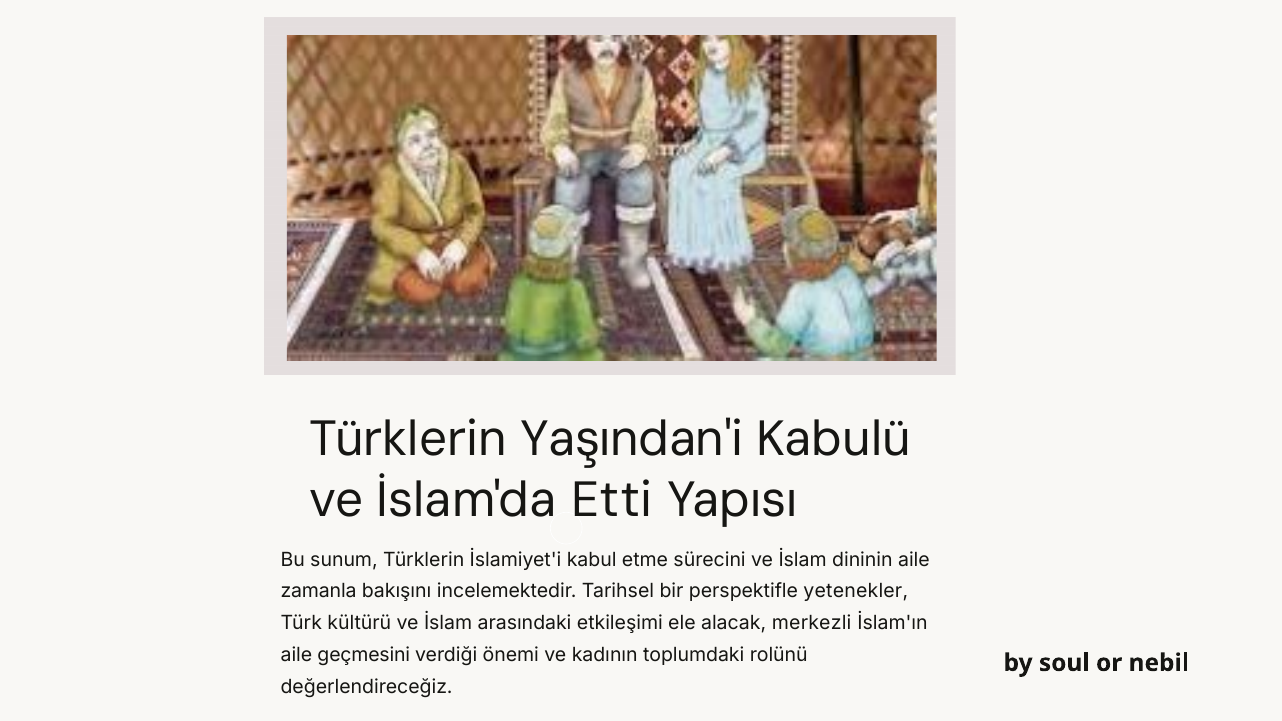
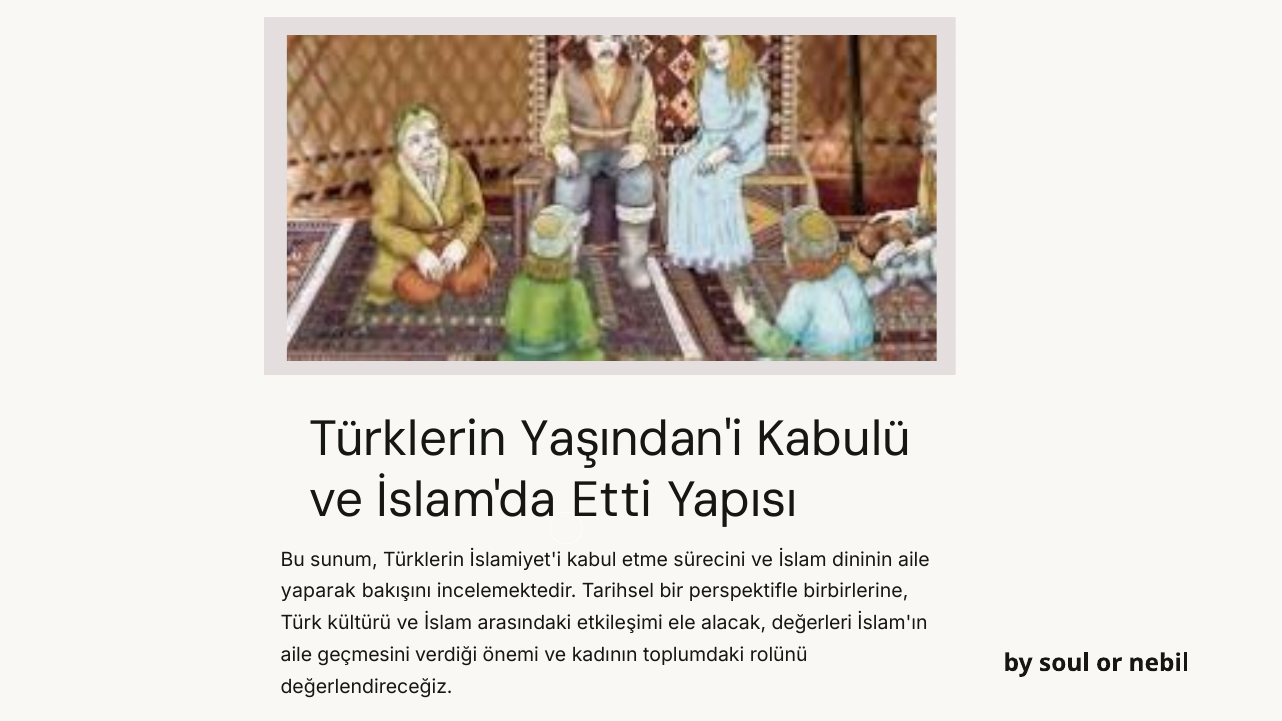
zamanla: zamanla -> yaparak (318, 592)
yetenekler: yetenekler -> birbirlerine (856, 592)
merkezli: merkezli -> değerleri (812, 623)
